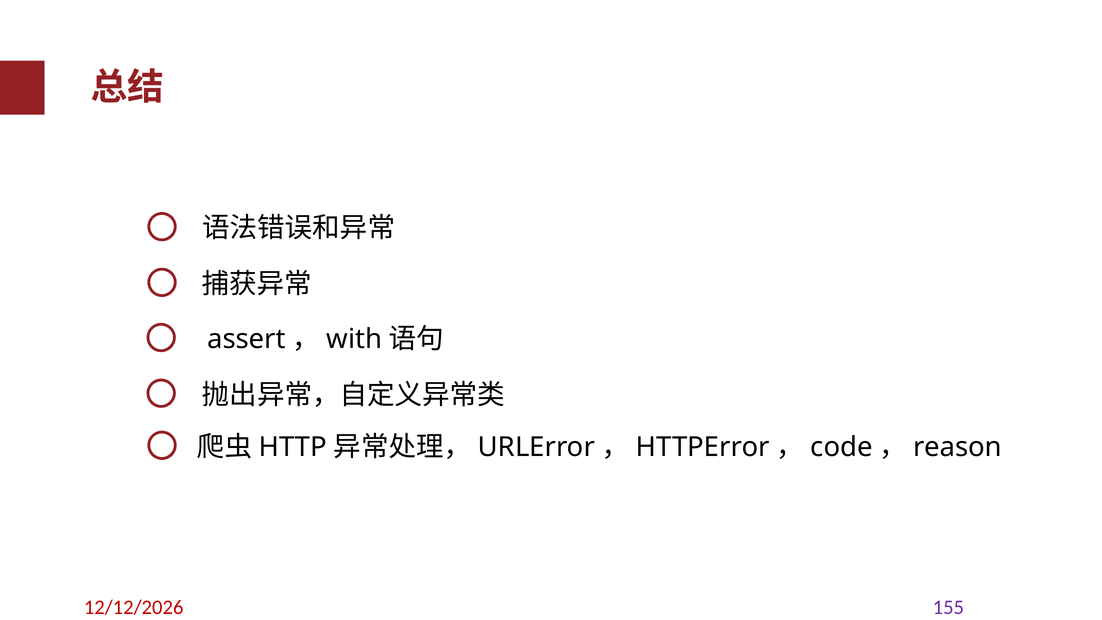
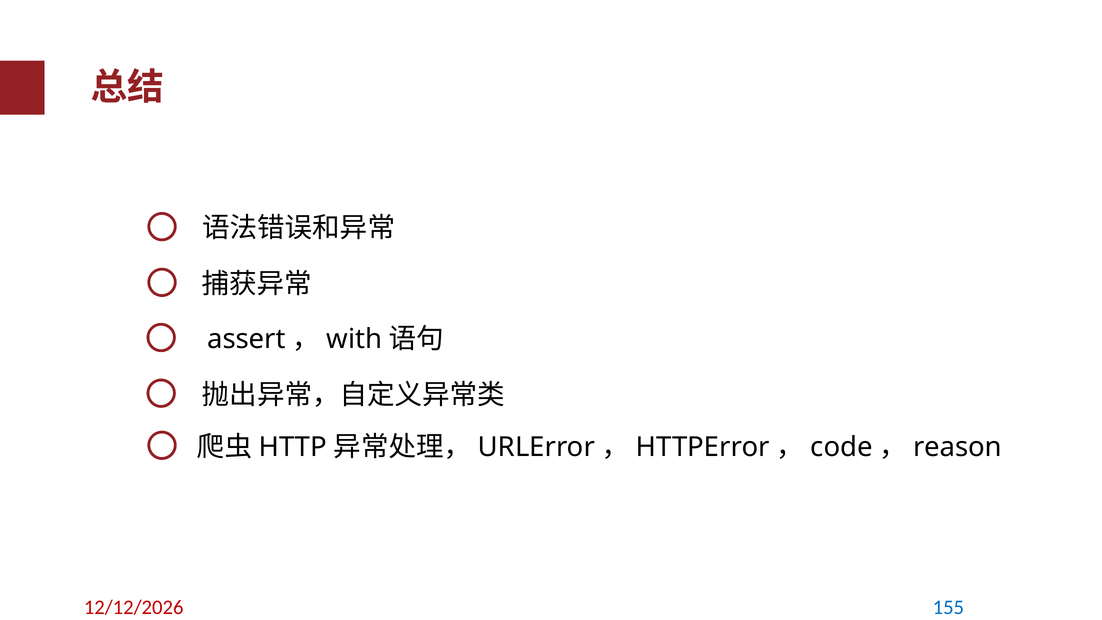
155 colour: purple -> blue (948, 607)
